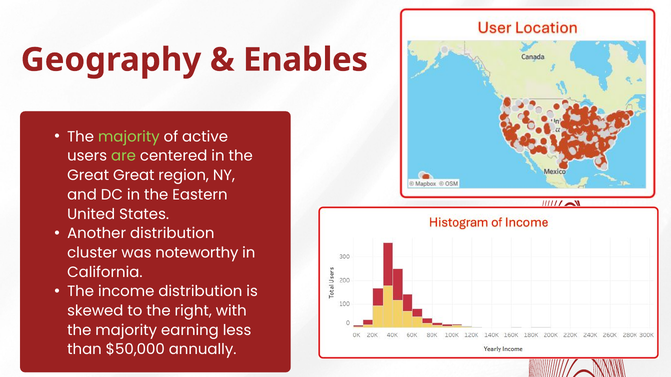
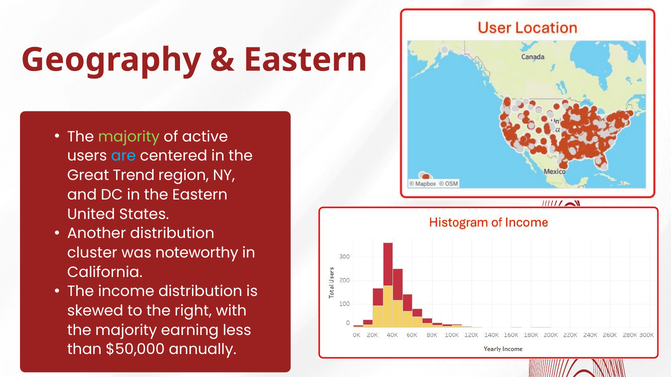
Enables: Enables -> Eastern (305, 60)
are colour: light green -> light blue (124, 156)
Great Great: Great -> Trend (134, 176)
